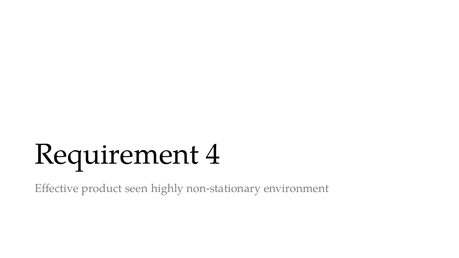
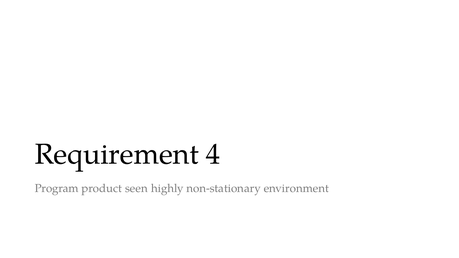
Effective: Effective -> Program (57, 189)
